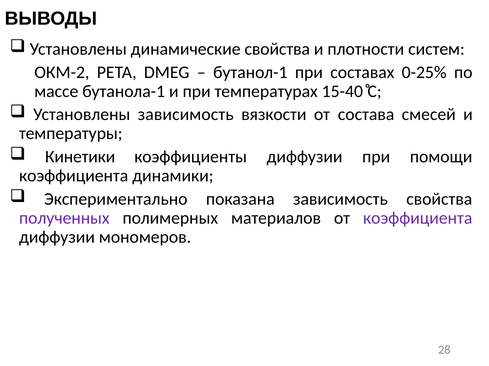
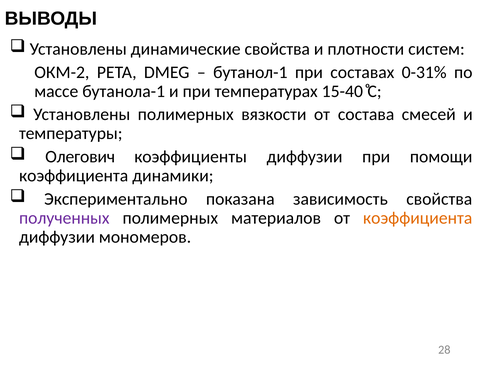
0-25%: 0-25% -> 0-31% (424, 72)
Установлены зависимость: зависимость -> полимерных (186, 115)
Кинетики: Кинетики -> Олегович (80, 157)
коэффициента colour: purple -> orange (418, 218)
